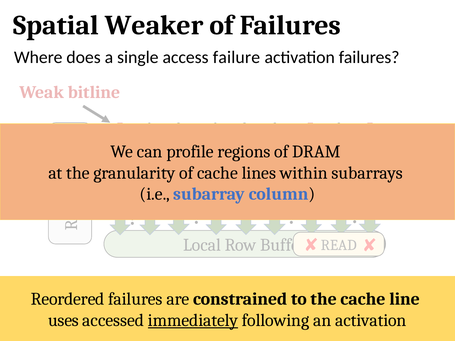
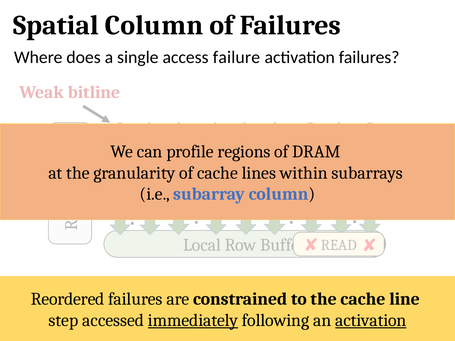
Spatial Weaker: Weaker -> Column (154, 25)
uses: uses -> step (63, 320)
activation underline: none -> present (371, 320)
